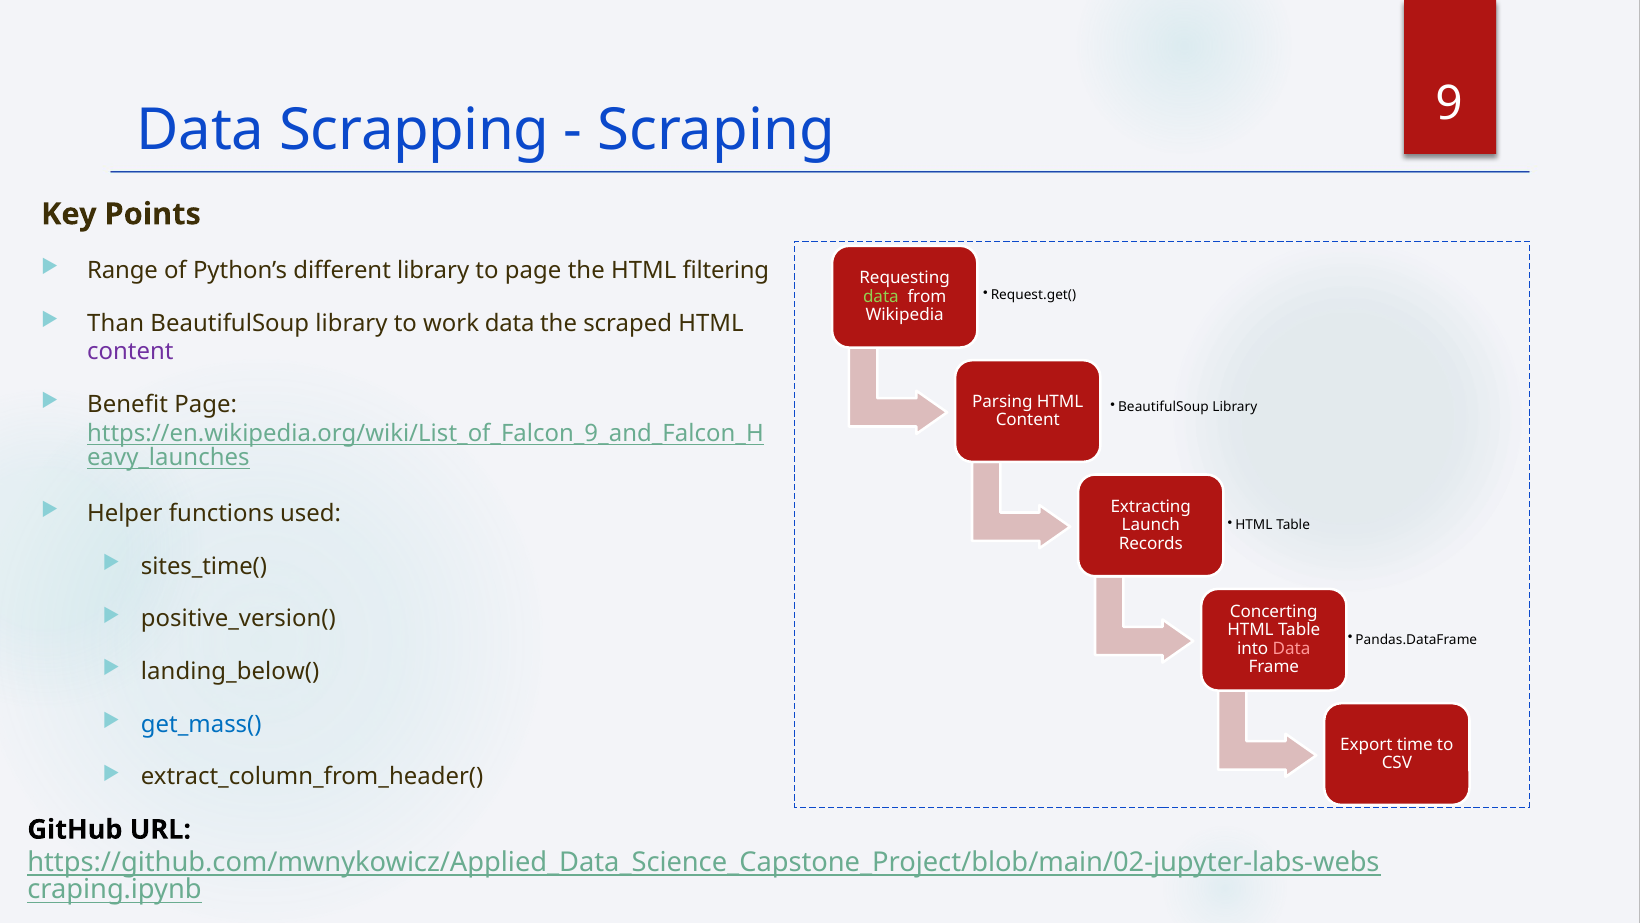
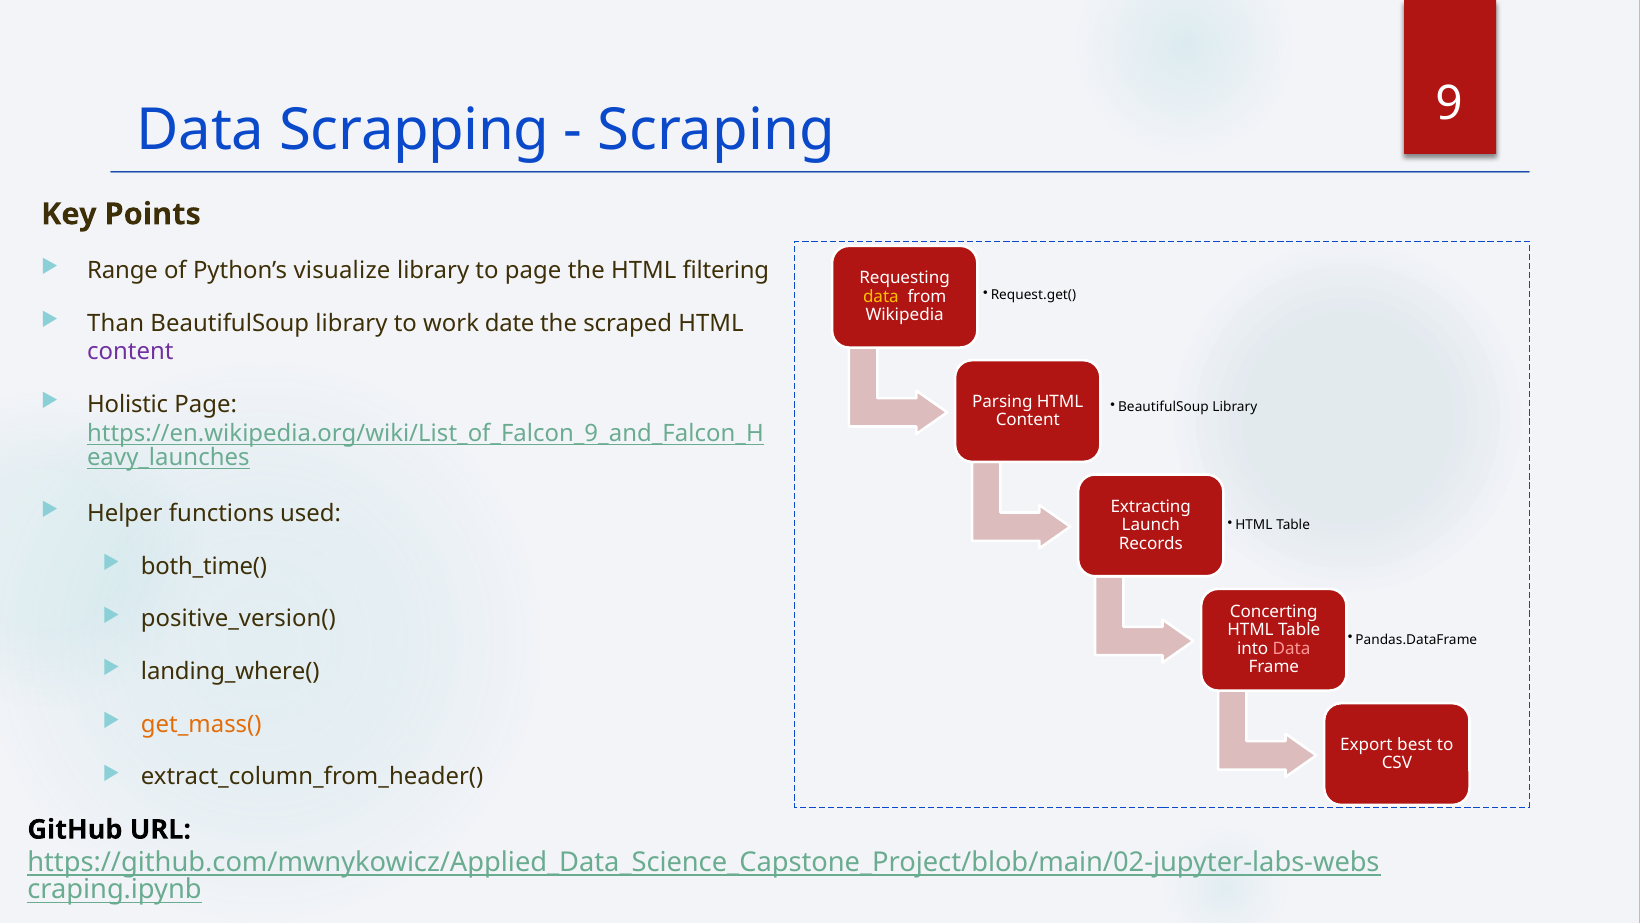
different: different -> visualize (342, 270)
data colour: light green -> yellow (881, 296)
work data: data -> date (510, 323)
Benefit: Benefit -> Holistic (128, 404)
sites_time(: sites_time( -> both_time( (204, 566)
landing_below(: landing_below( -> landing_where( (230, 671)
get_mass( colour: blue -> orange (201, 724)
time: time -> best (1415, 744)
